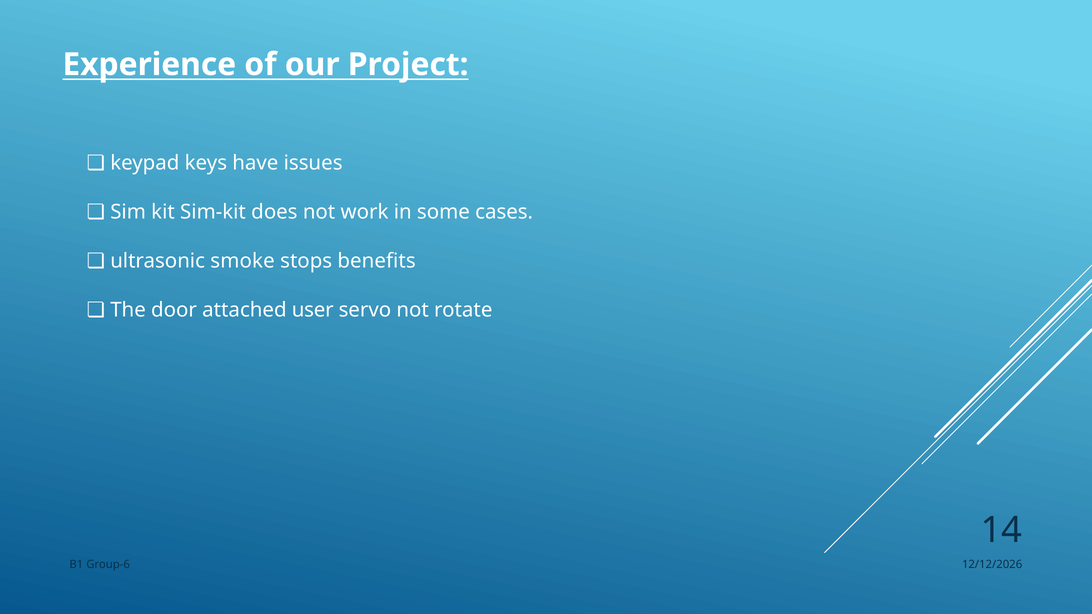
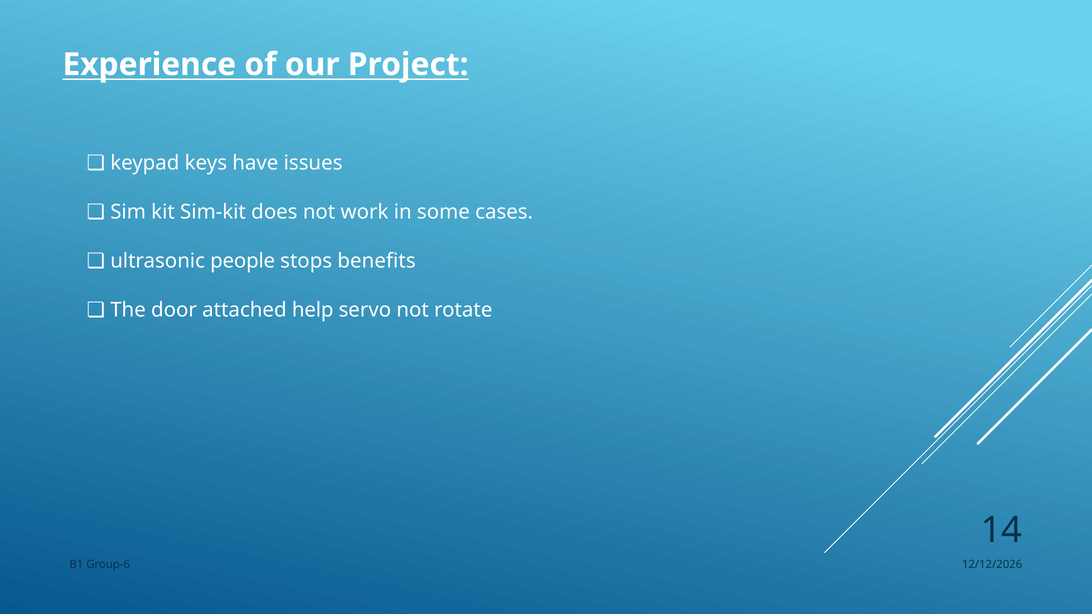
smoke: smoke -> people (243, 261)
user: user -> help (313, 310)
